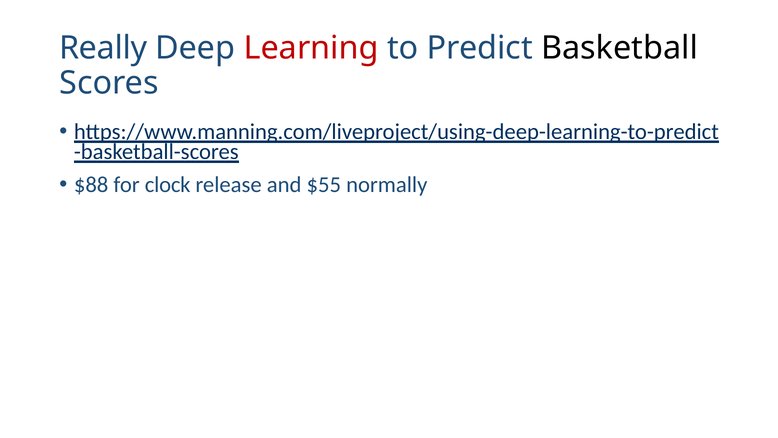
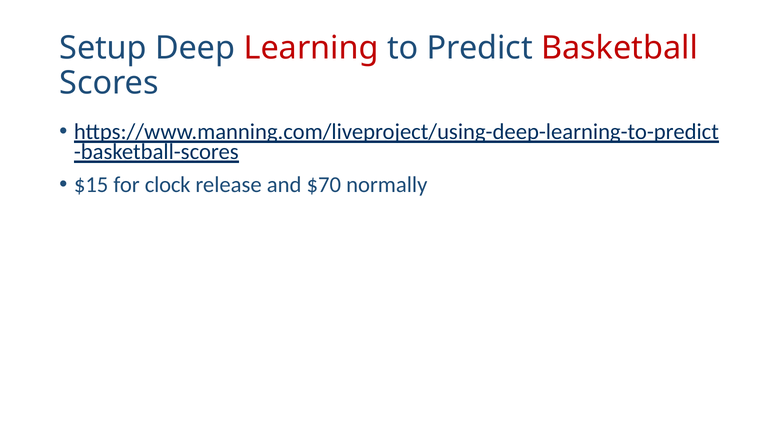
Really: Really -> Setup (103, 48)
Basketball colour: black -> red (620, 48)
$88: $88 -> $15 (91, 185)
$55: $55 -> $70 (324, 185)
